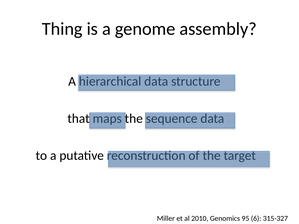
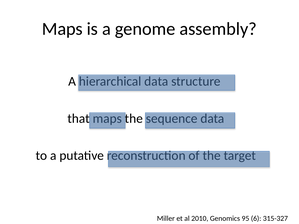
Thing: Thing -> Maps (62, 29)
